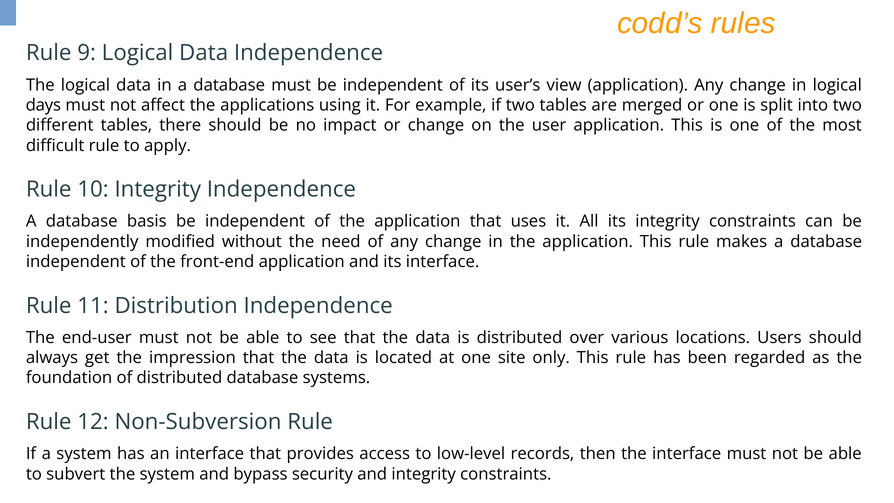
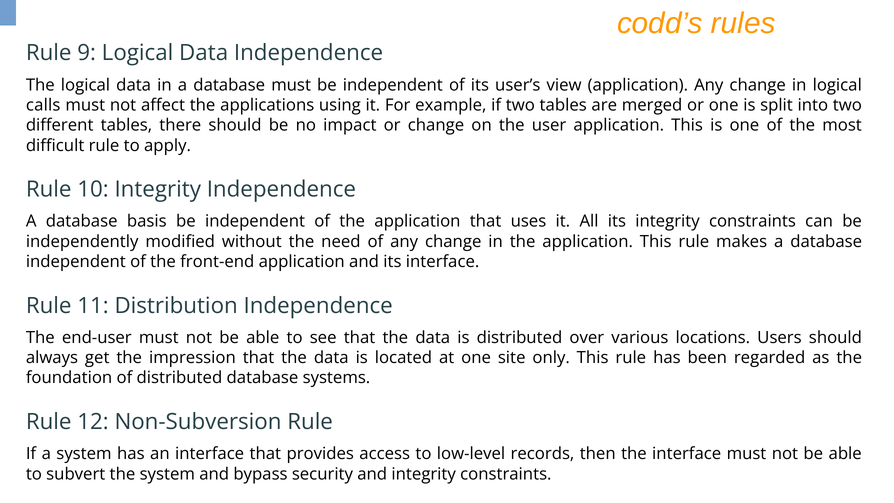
days: days -> calls (43, 105)
